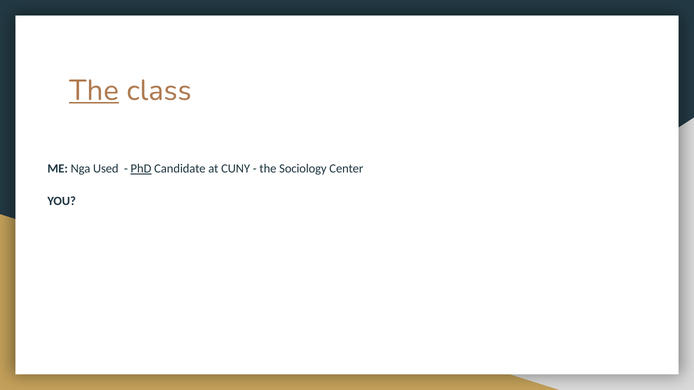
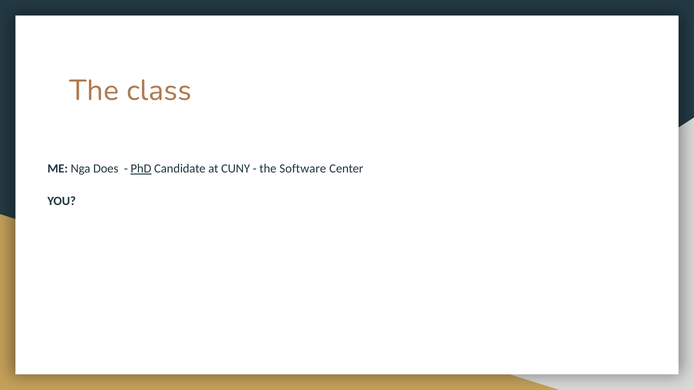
The underline: present -> none (94, 90)
Used: Used -> Does (106, 169)
Sociology: Sociology -> Software (303, 169)
